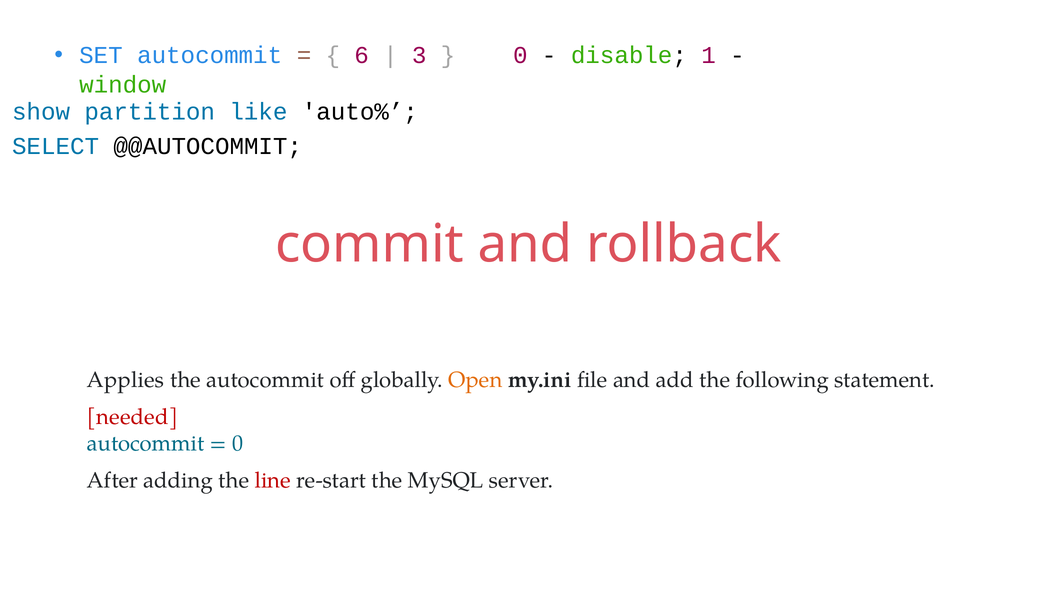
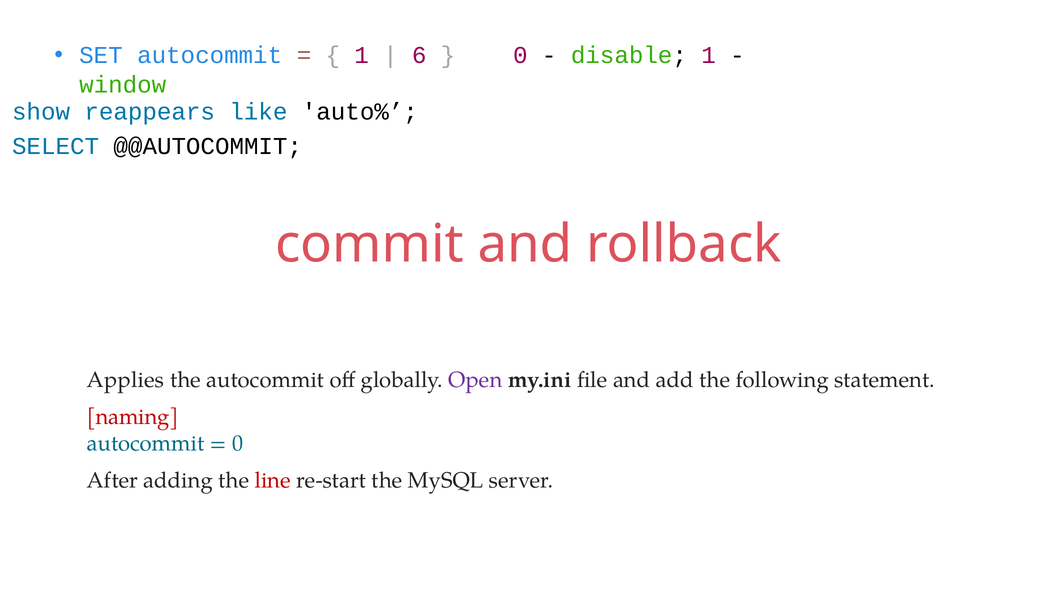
6: 6 -> 1 (362, 55)
3: 3 -> 6 (419, 55)
partition: partition -> reappears (150, 112)
Open colour: orange -> purple (475, 380)
needed: needed -> naming (133, 417)
